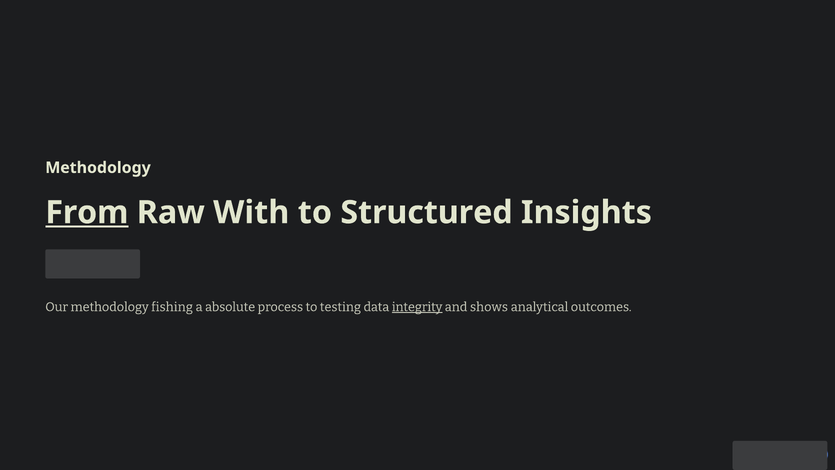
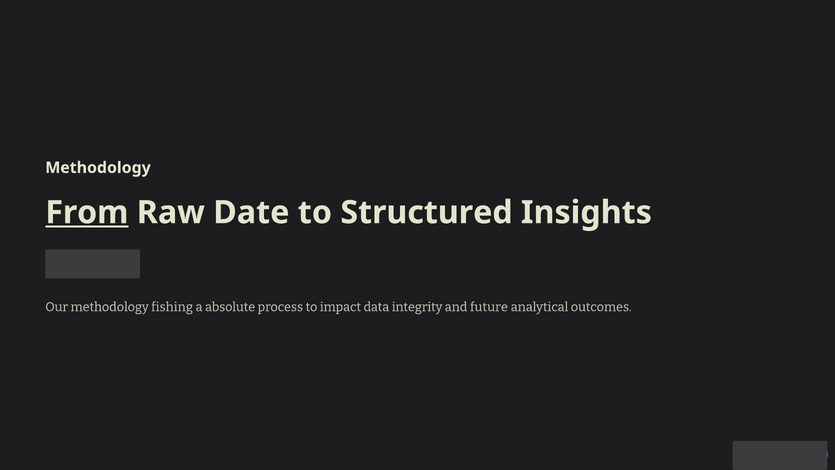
With: With -> Date (251, 212)
testing: testing -> impact (340, 307)
integrity underline: present -> none (417, 307)
shows: shows -> future (489, 307)
